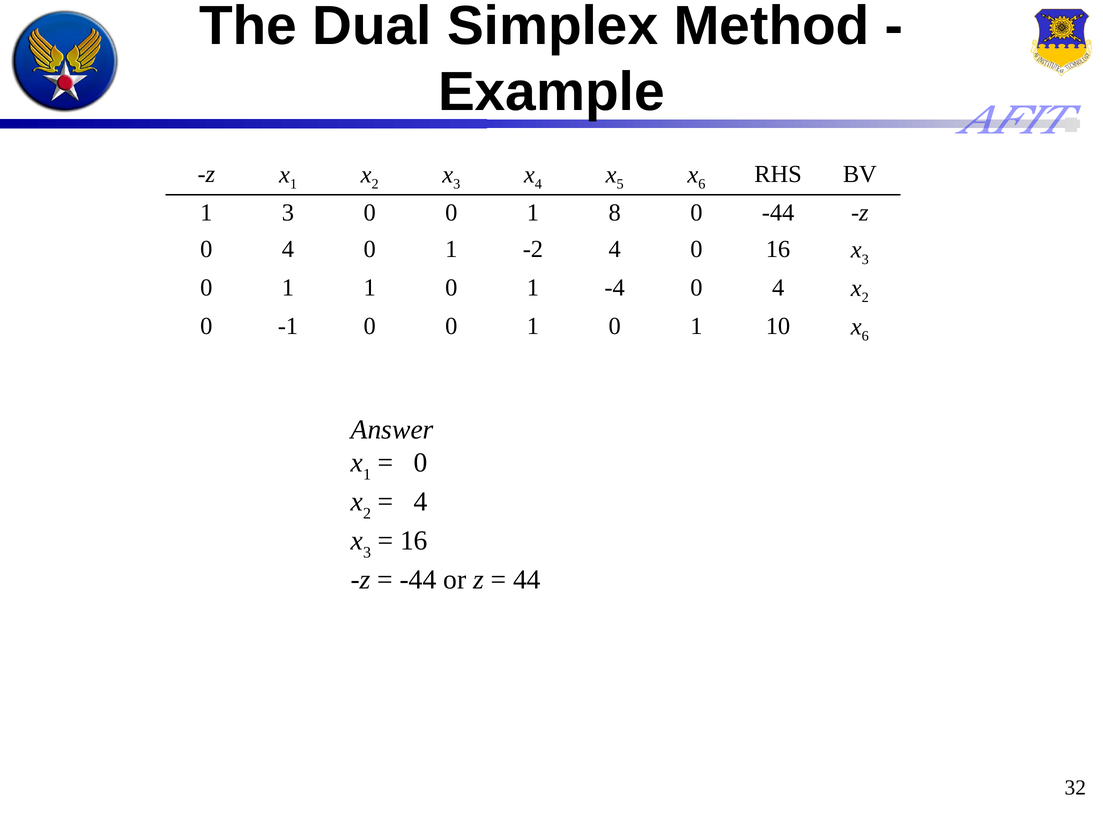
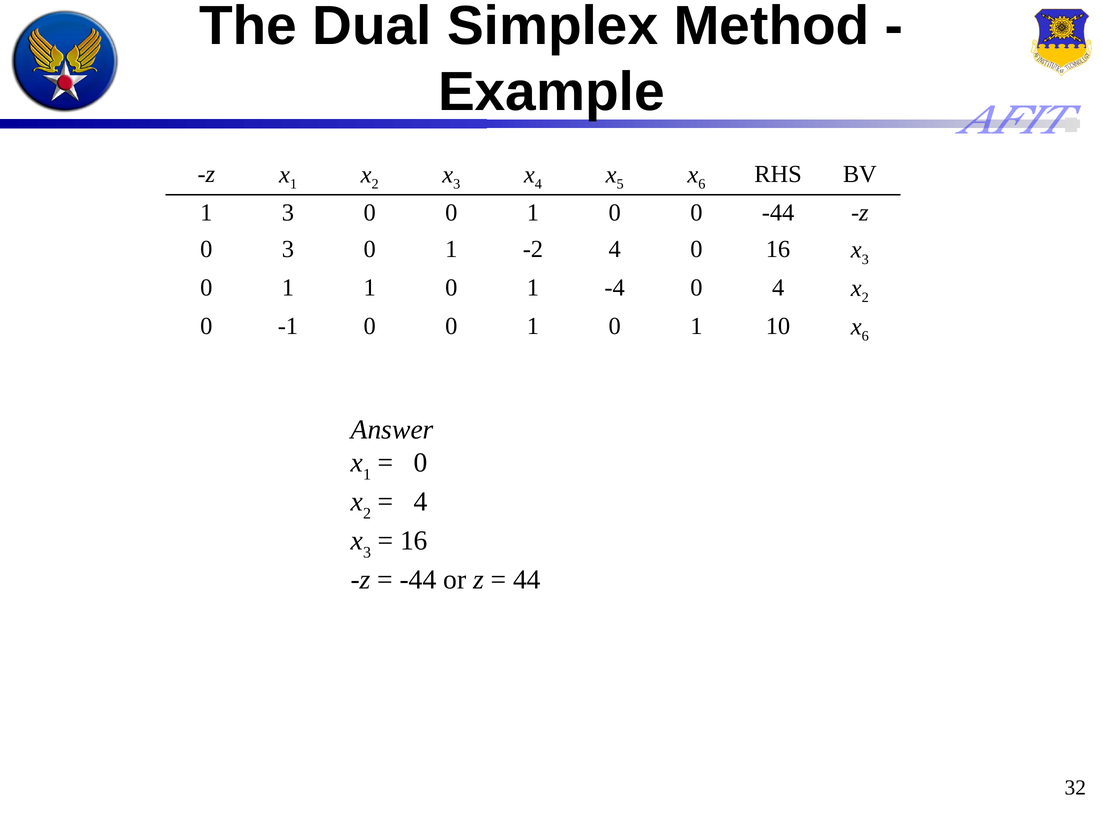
8: 8 -> 0 (615, 213)
4: 4 -> 3 (288, 249)
